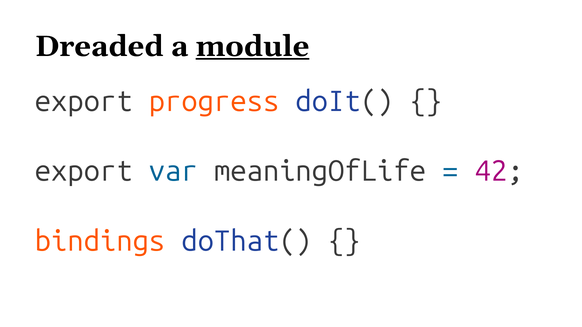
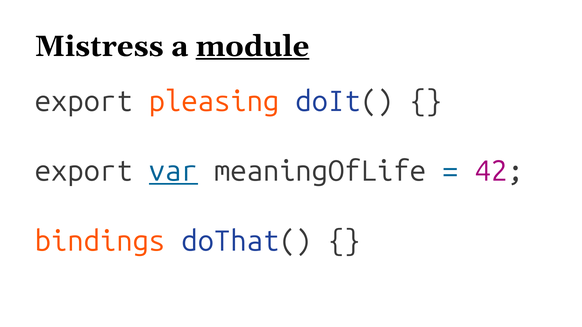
Dreaded: Dreaded -> Mistress (99, 46)
progress: progress -> pleasing (214, 102)
var underline: none -> present (173, 172)
